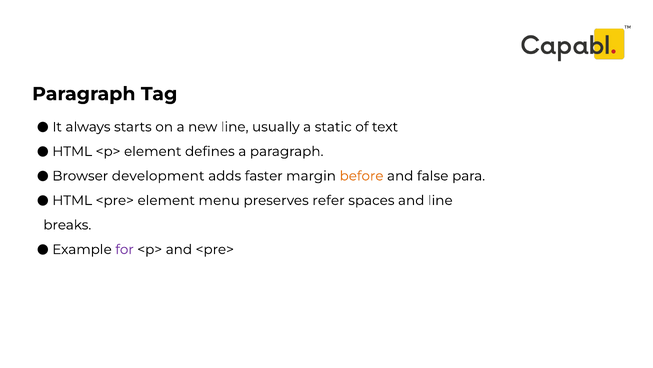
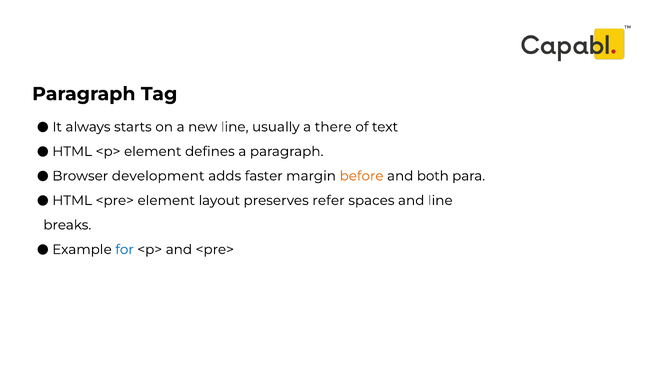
static: static -> there (333, 127)
false: false -> both (433, 176)
menu: menu -> layout (219, 200)
for colour: purple -> blue (125, 249)
